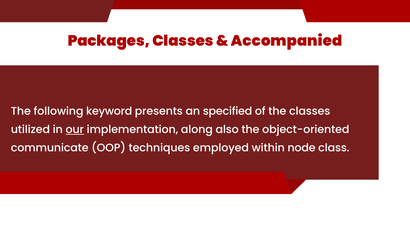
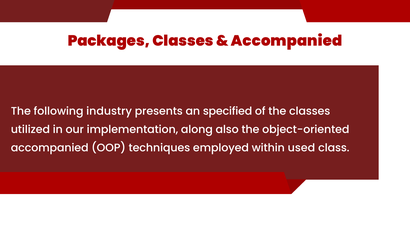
keyword: keyword -> industry (109, 111)
our underline: present -> none (75, 129)
communicate: communicate -> accompanied (50, 148)
node: node -> used (301, 148)
